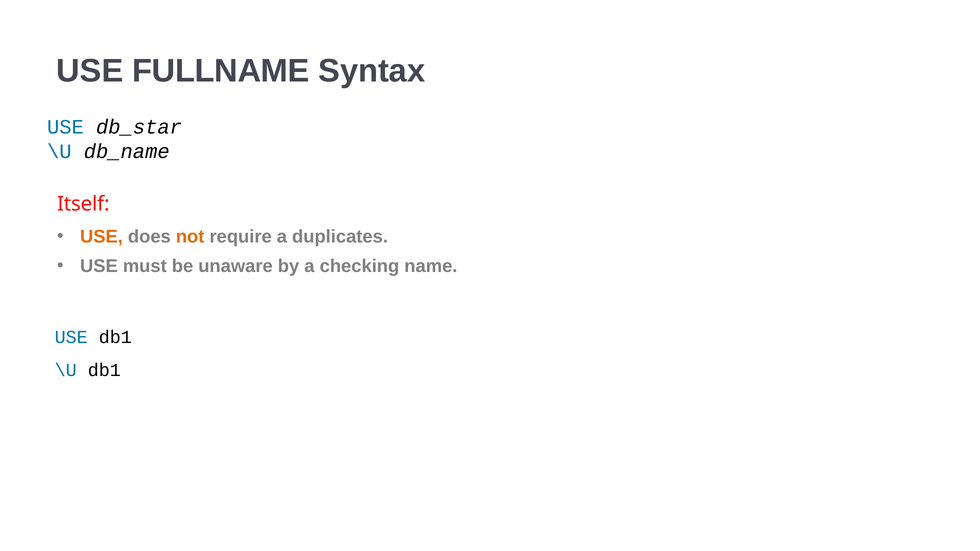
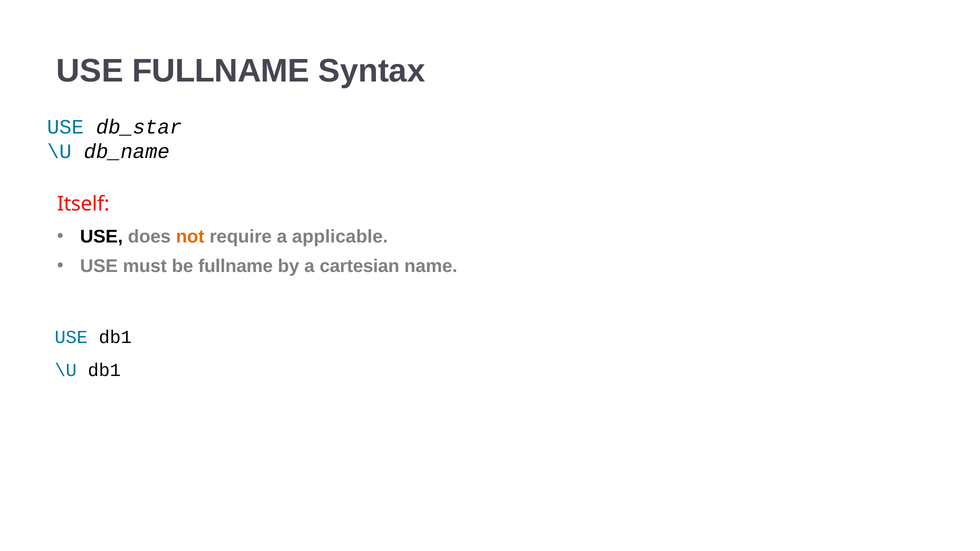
USE colour: orange -> black (101, 237)
duplicates: duplicates -> applicable (340, 237)
be unaware: unaware -> fullname (236, 266)
checking: checking -> cartesian (360, 266)
